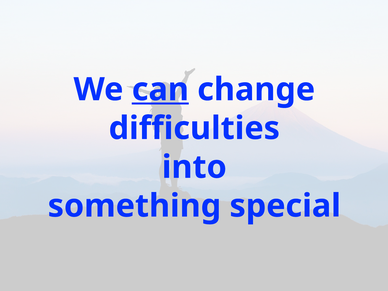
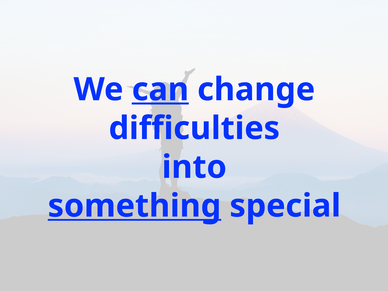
something underline: none -> present (134, 206)
